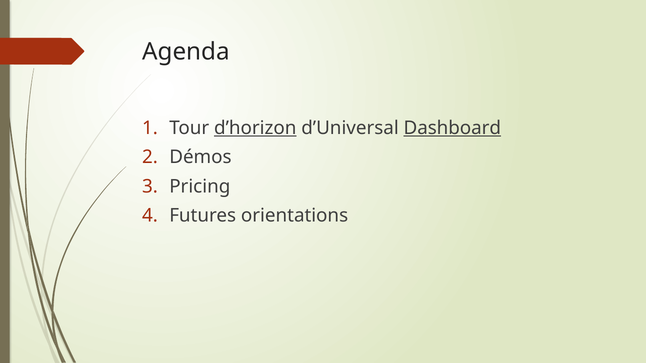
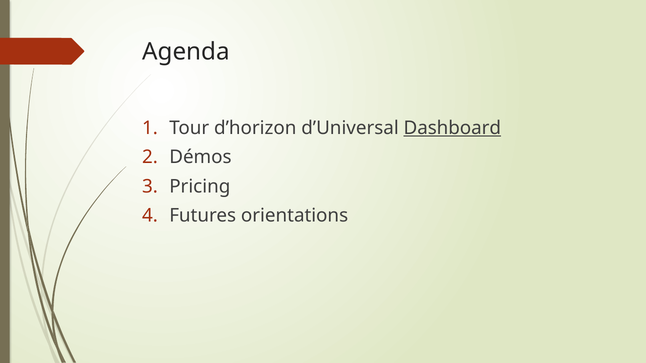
d’horizon underline: present -> none (255, 128)
